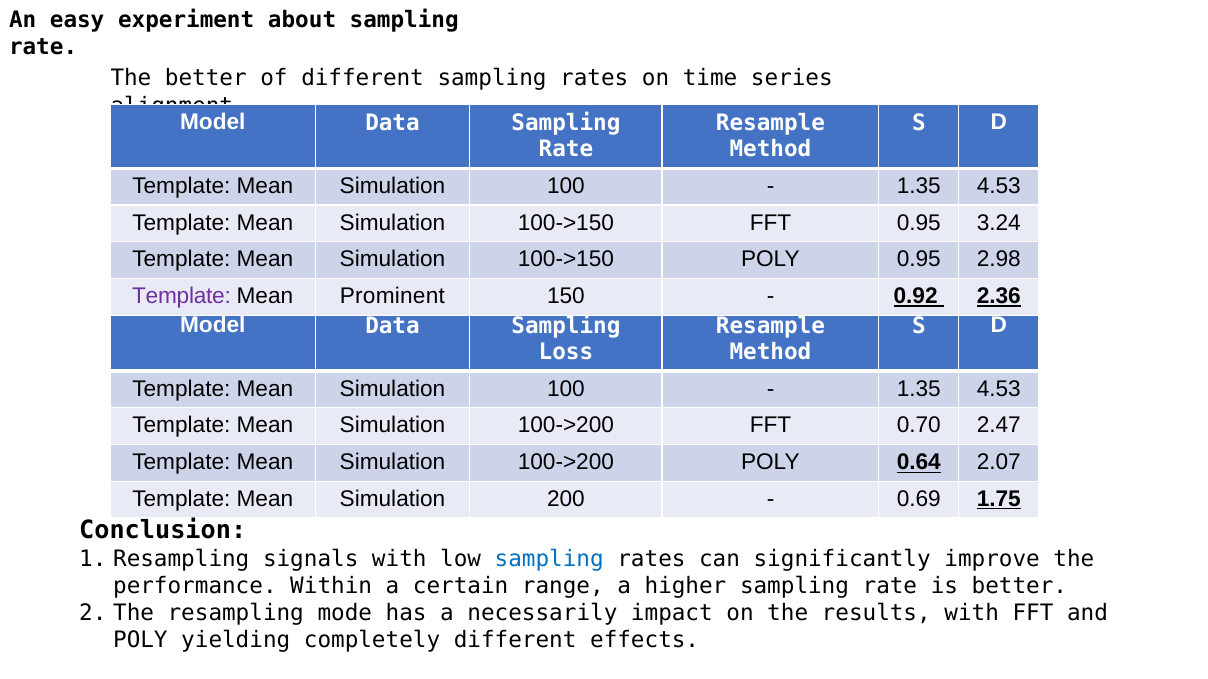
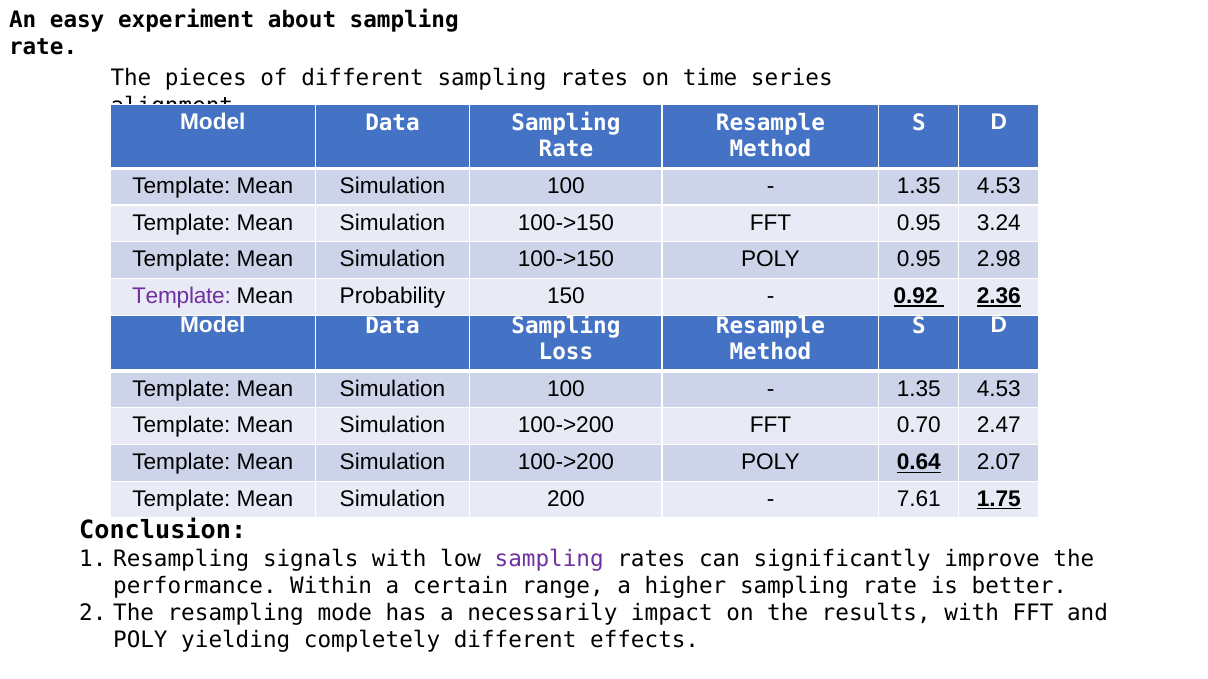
The better: better -> pieces (206, 78)
Prominent: Prominent -> Probability (392, 296)
0.69: 0.69 -> 7.61 (919, 499)
sampling colour: blue -> purple (549, 559)
